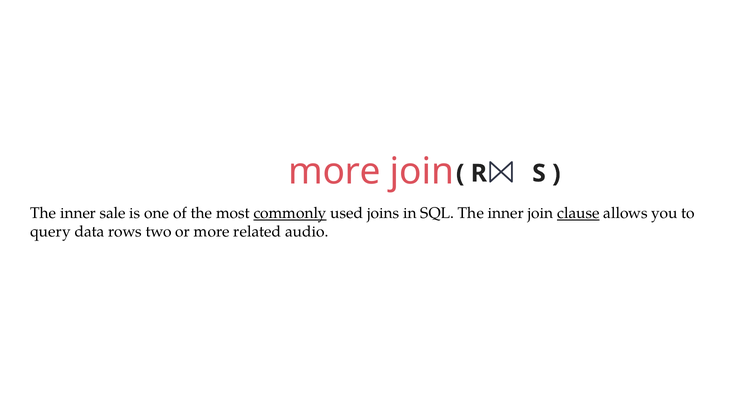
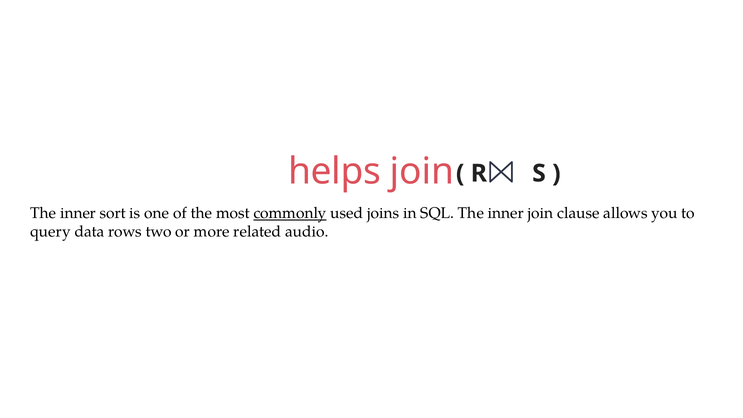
more: more -> helps (335, 172)
sale: sale -> sort (113, 213)
clause underline: present -> none (578, 213)
